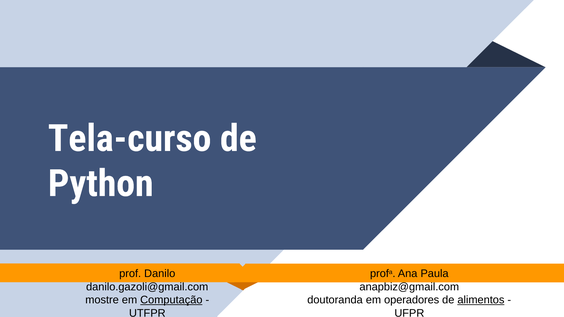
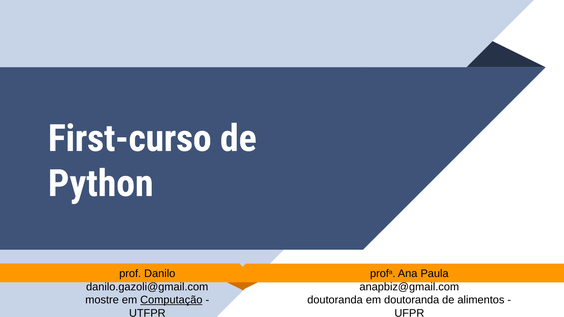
Tela-curso: Tela-curso -> First-curso (130, 139)
em operadores: operadores -> doutoranda (412, 300)
alimentos underline: present -> none (481, 300)
